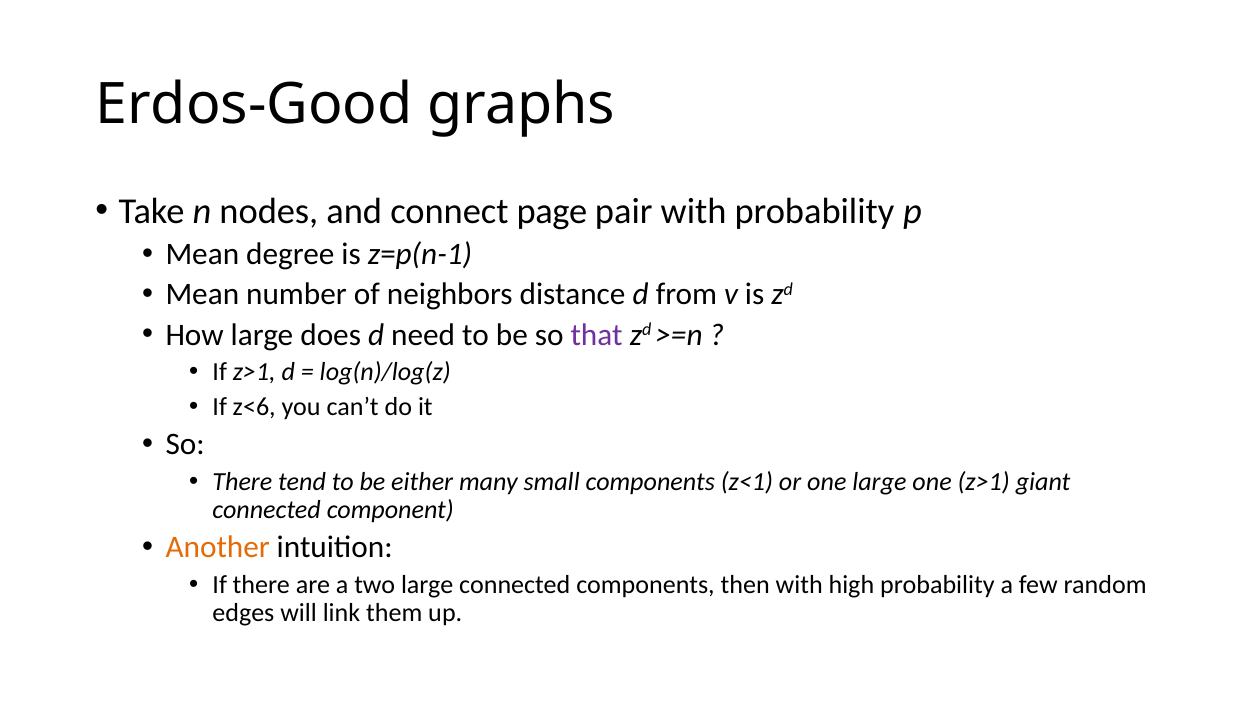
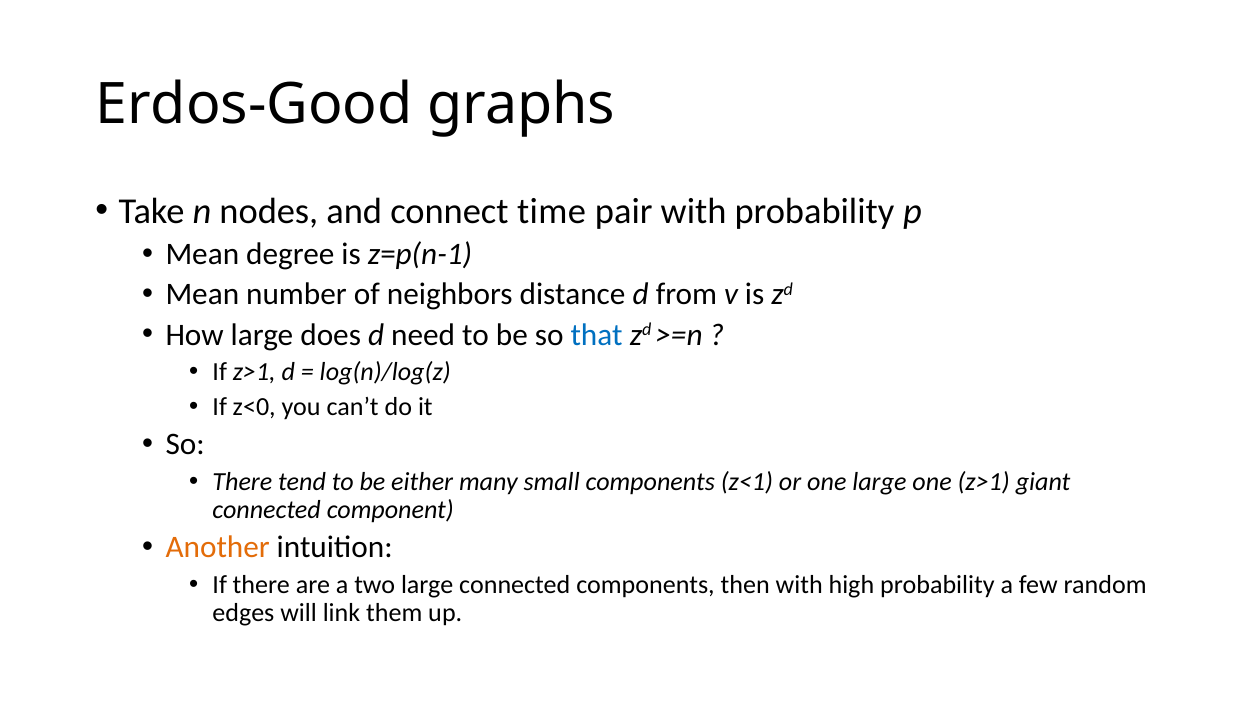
page: page -> time (552, 211)
that colour: purple -> blue (597, 335)
z<6: z<6 -> z<0 (254, 407)
